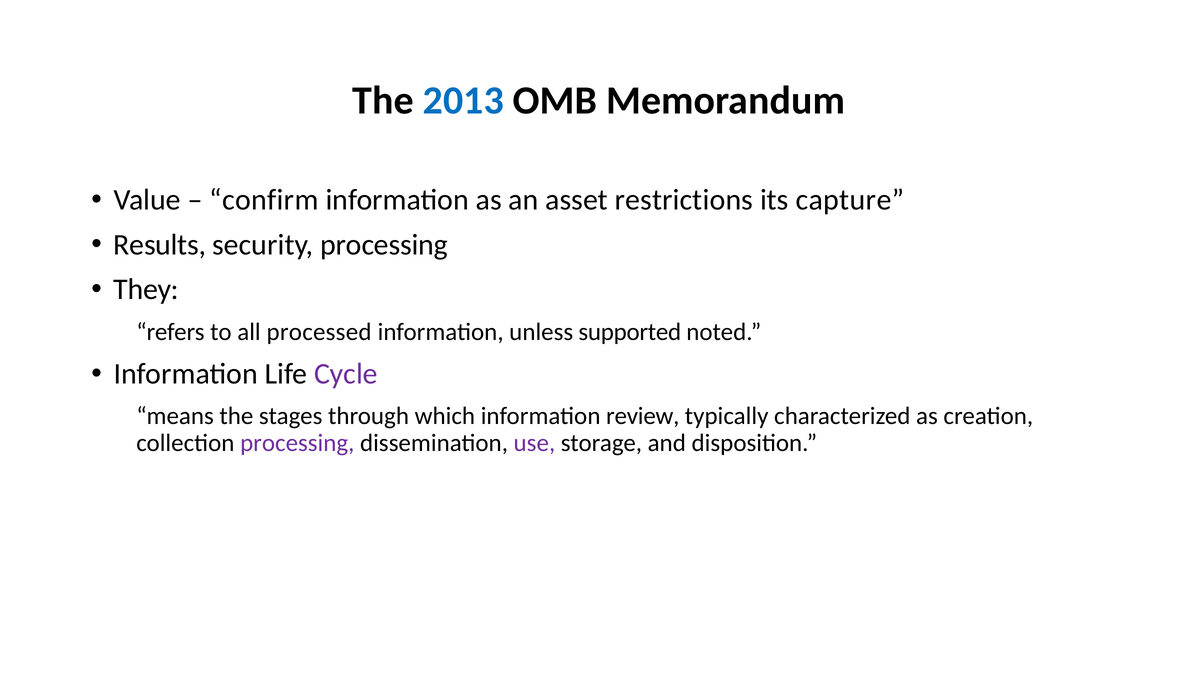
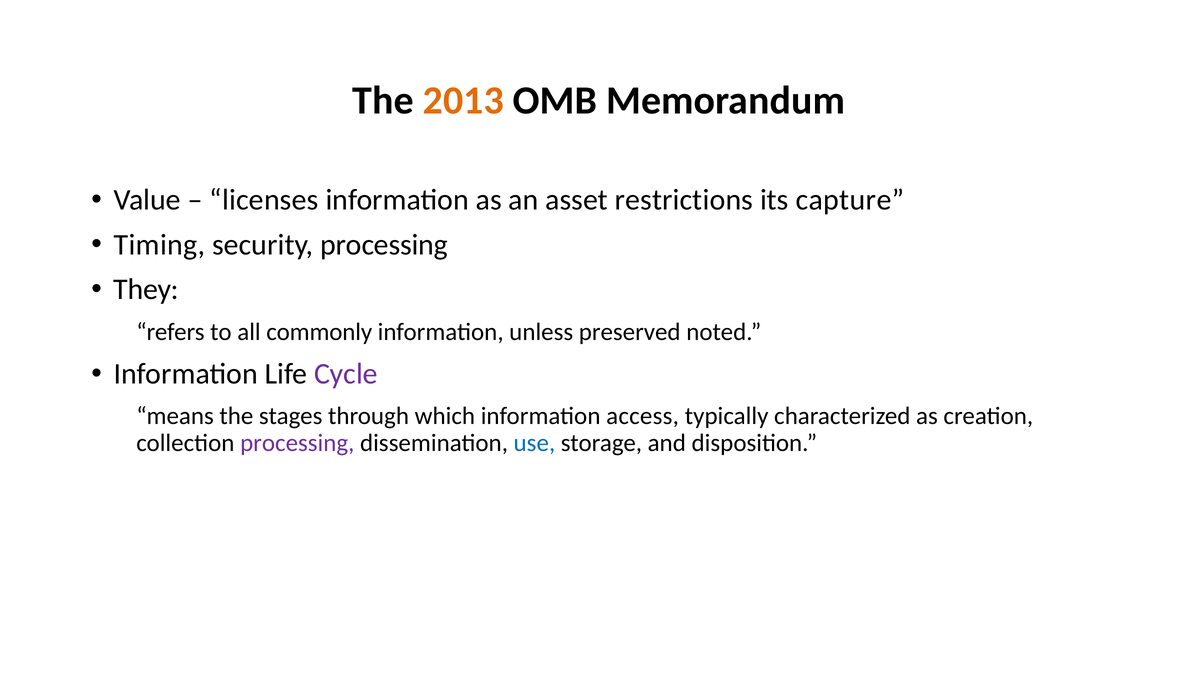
2013 colour: blue -> orange (463, 101)
confirm: confirm -> licenses (264, 200)
Results: Results -> Timing (159, 245)
processed: processed -> commonly (319, 332)
supported: supported -> preserved (630, 332)
review: review -> access (643, 416)
use colour: purple -> blue (534, 443)
